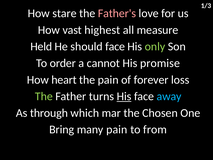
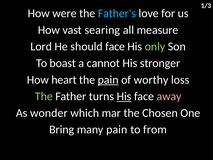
stare: stare -> were (65, 13)
Father's colour: pink -> light blue (117, 13)
highest: highest -> searing (102, 30)
Held: Held -> Lord (41, 47)
order: order -> boast (63, 63)
promise: promise -> stronger (160, 63)
pain underline: none -> present (108, 80)
forever: forever -> worthy (151, 80)
away colour: light blue -> pink (169, 96)
through: through -> wonder (49, 113)
